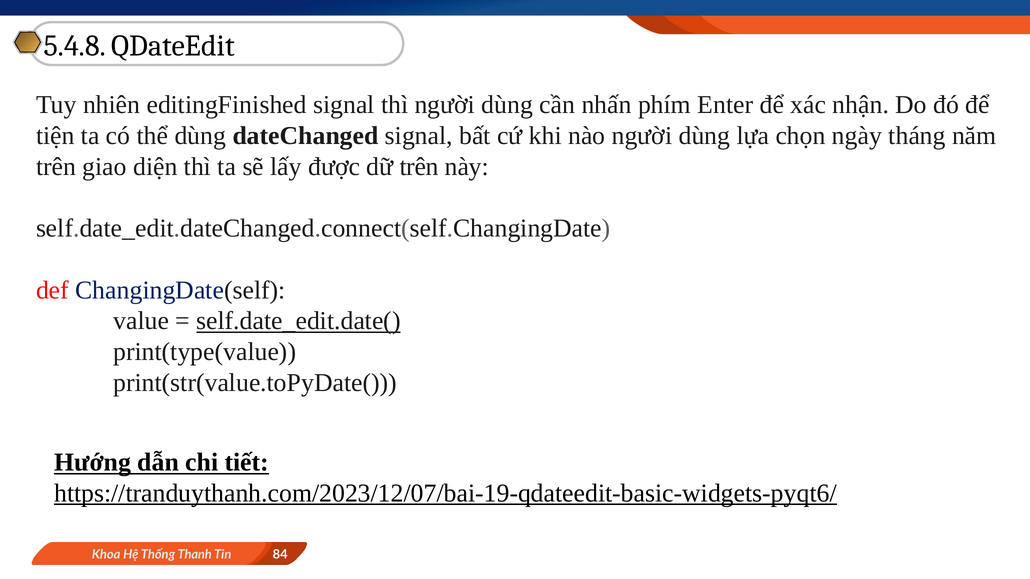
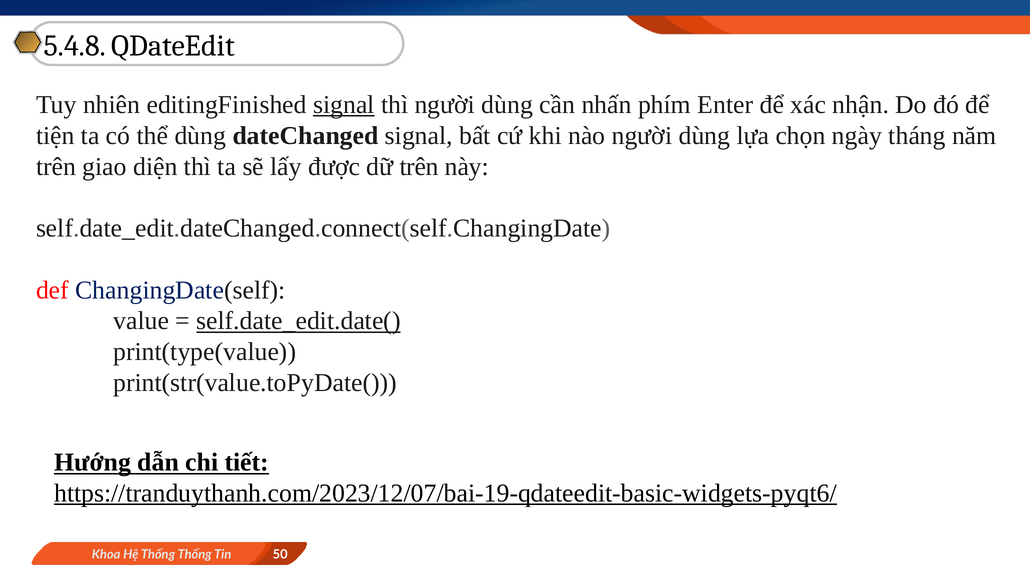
signal underline: none -> present (344, 105)
Thống Thanh: Thanh -> Thống (195, 555)
84: 84 -> 50 (280, 555)
